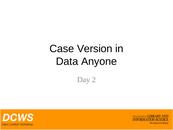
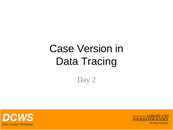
Anyone: Anyone -> Tracing (99, 61)
